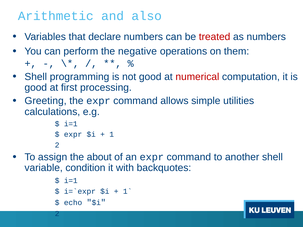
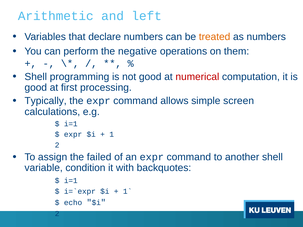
also: also -> left (147, 16)
treated colour: red -> orange (215, 37)
Greeting: Greeting -> Typically (46, 101)
utilities: utilities -> screen (239, 101)
about: about -> failed (99, 157)
